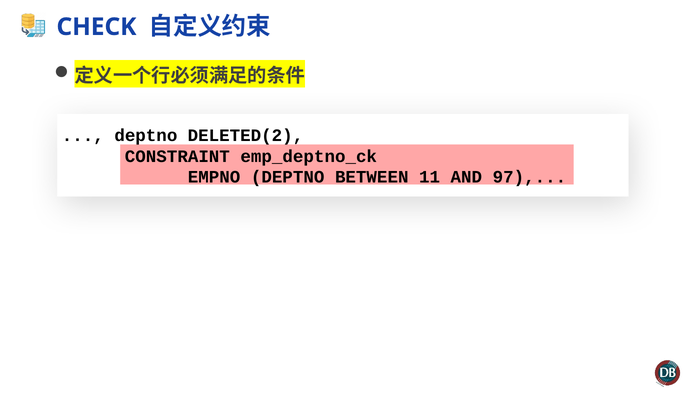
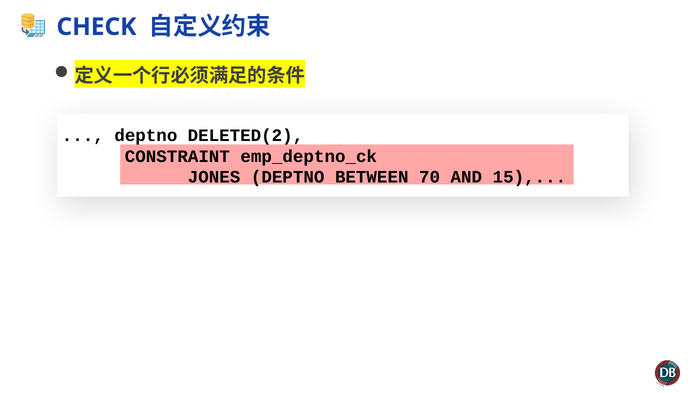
EMPNO: EMPNO -> JONES (214, 177)
11: 11 -> 70 (430, 177)
97: 97 -> 15 (529, 177)
